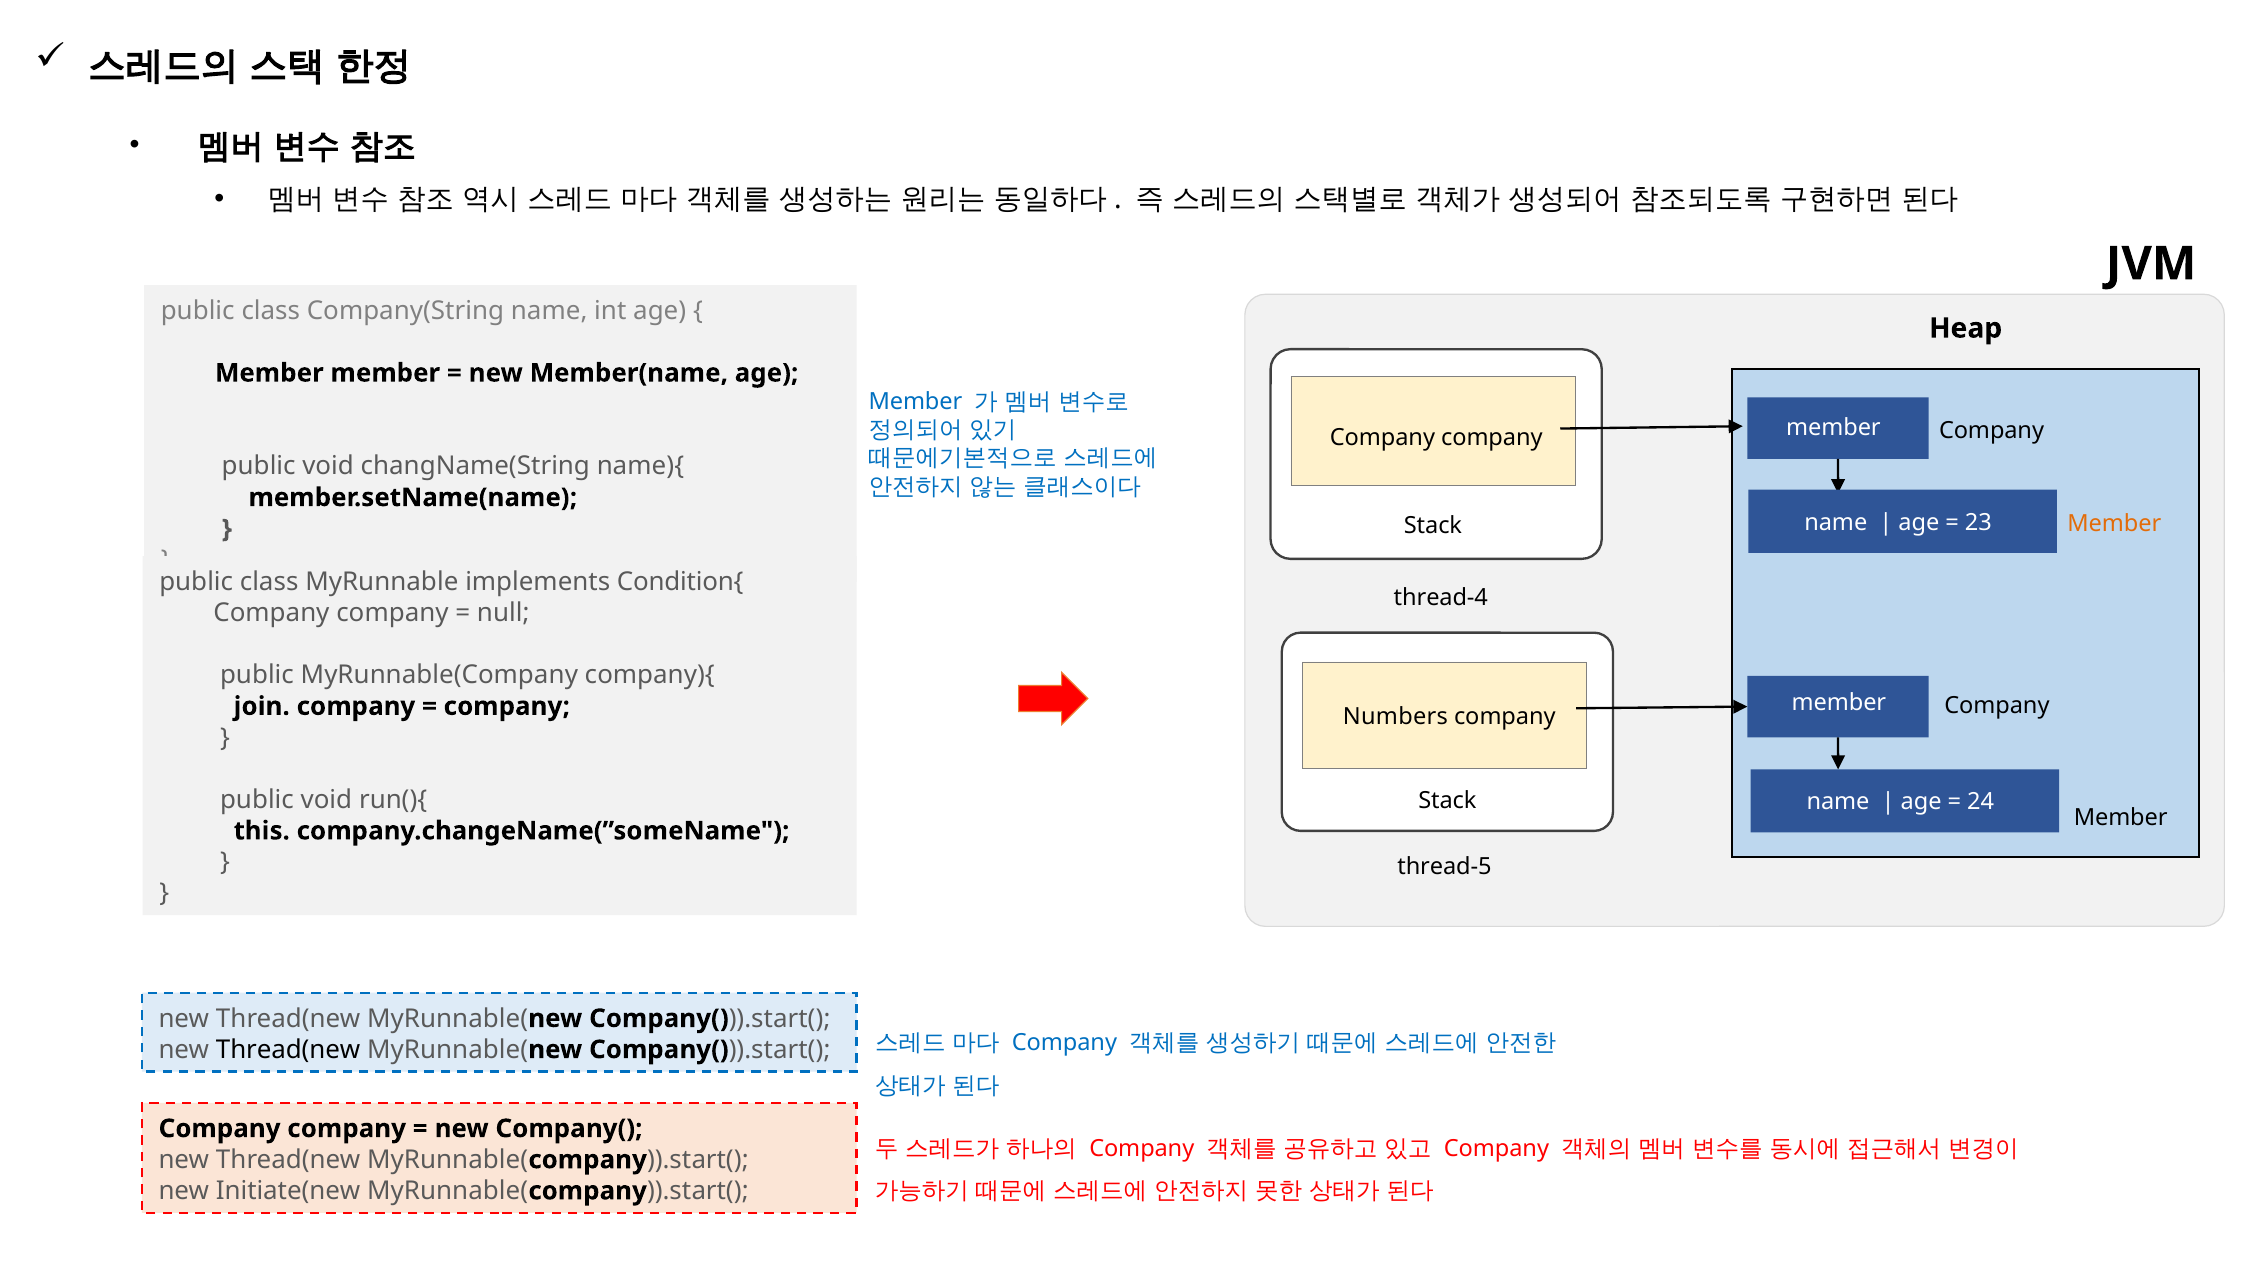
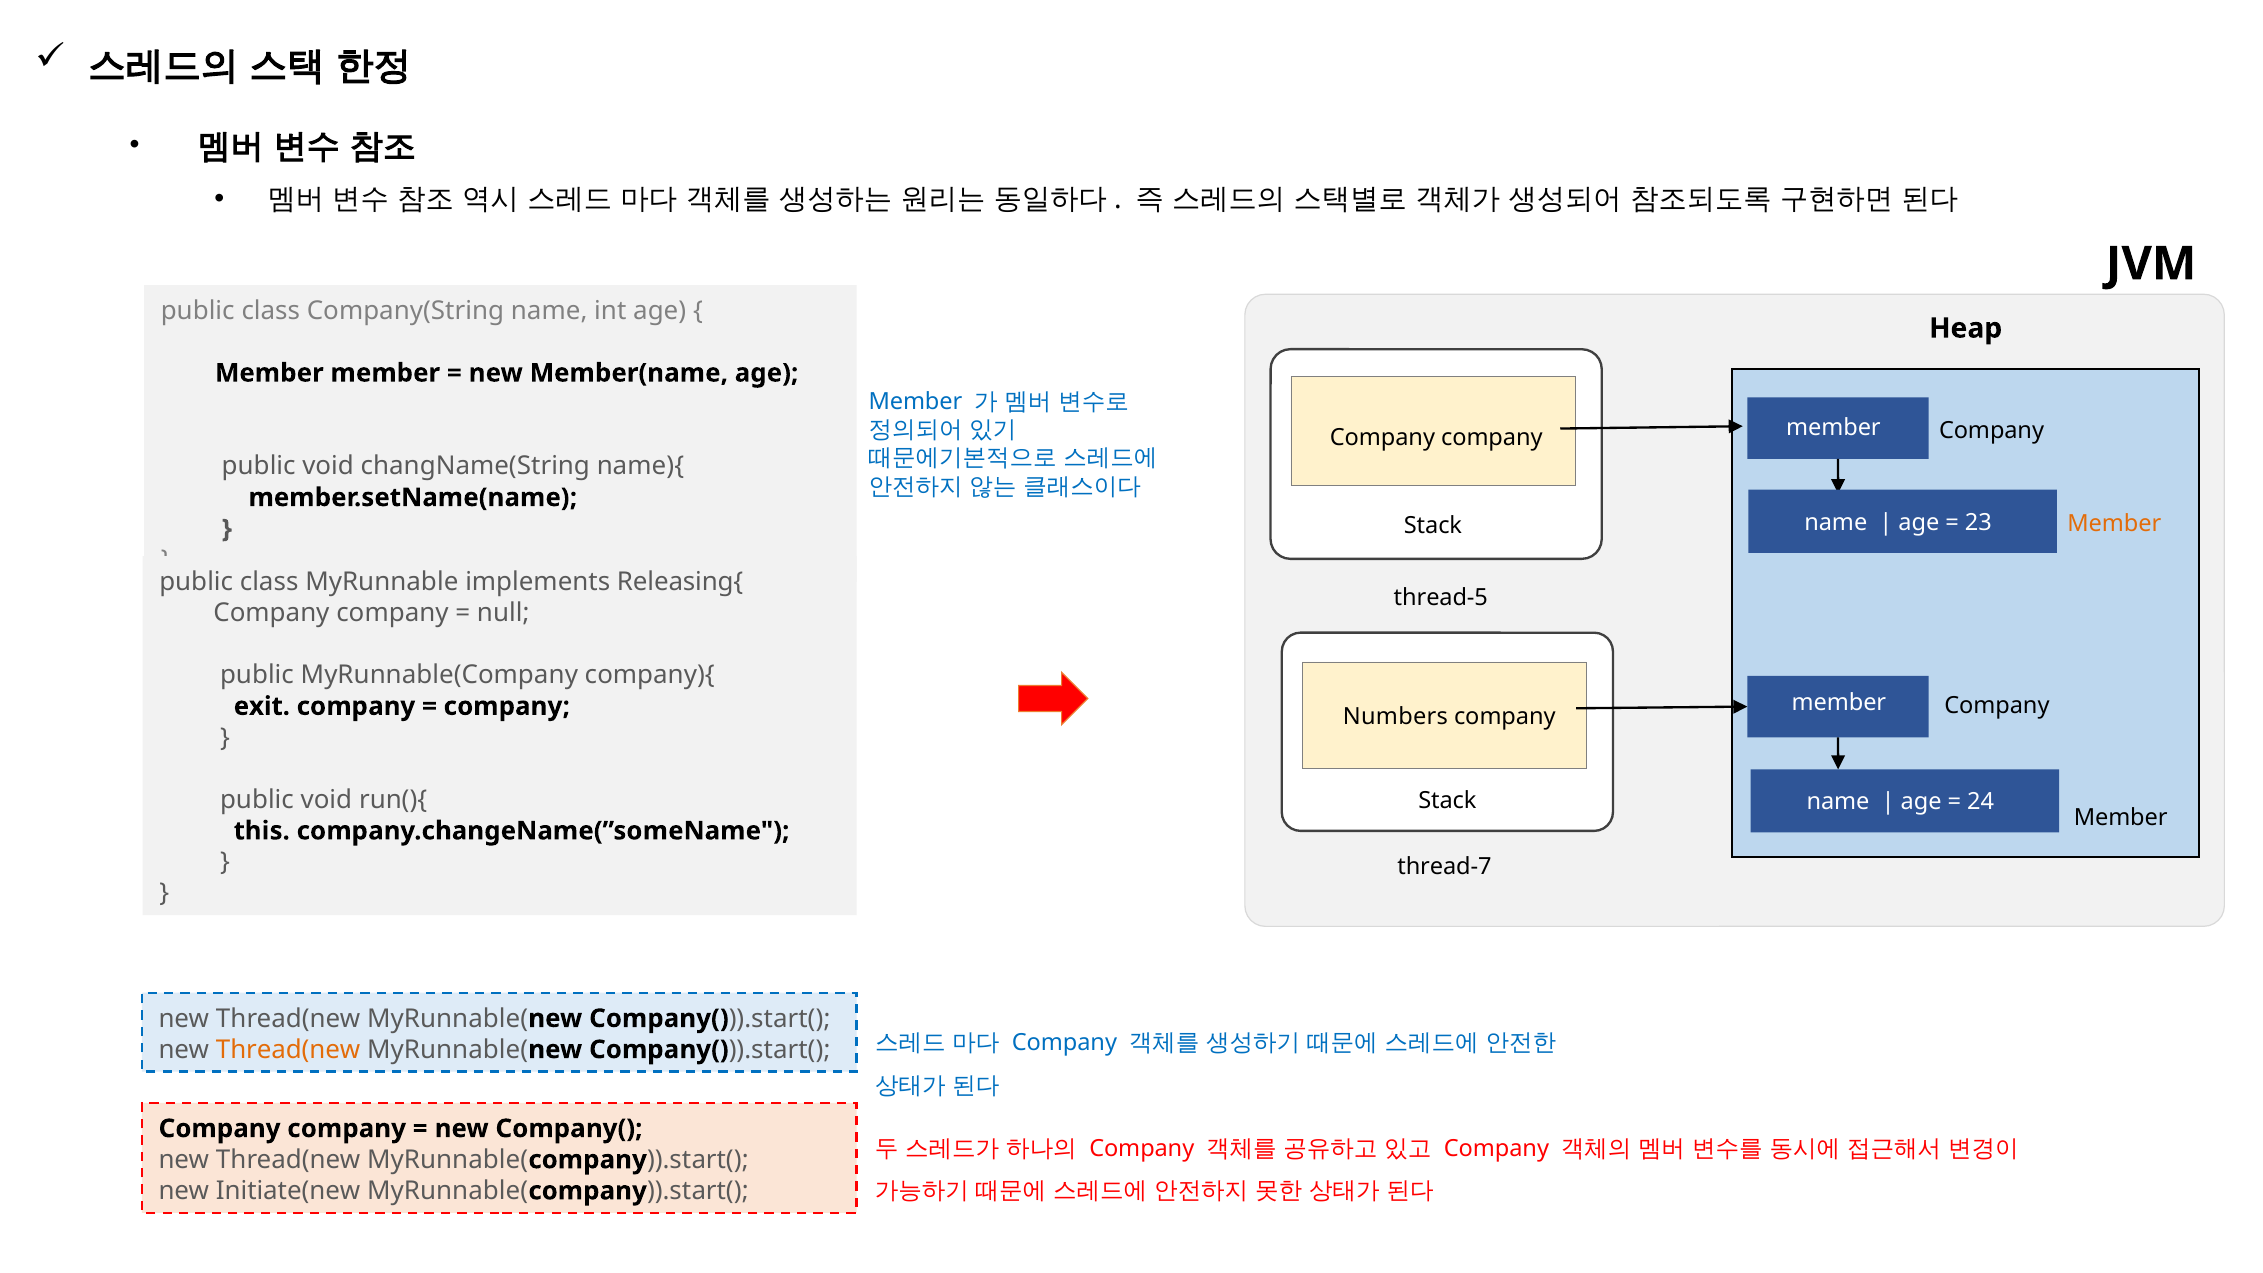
Condition{: Condition{ -> Releasing{ (680, 582)
thread-4: thread-4 -> thread-5 (1441, 598)
join: join -> exit (262, 706)
thread-5: thread-5 -> thread-7 (1444, 867)
Thread(new colour: black -> orange (288, 1050)
